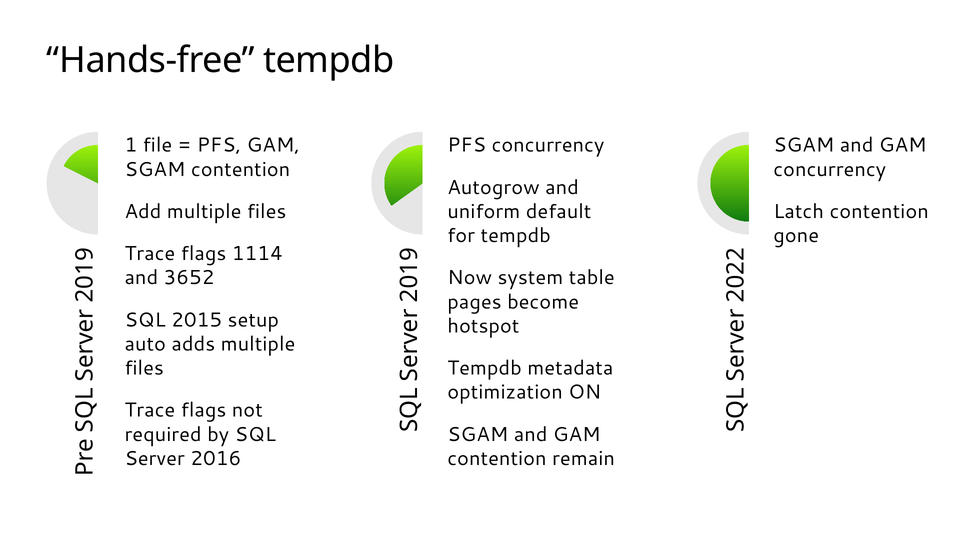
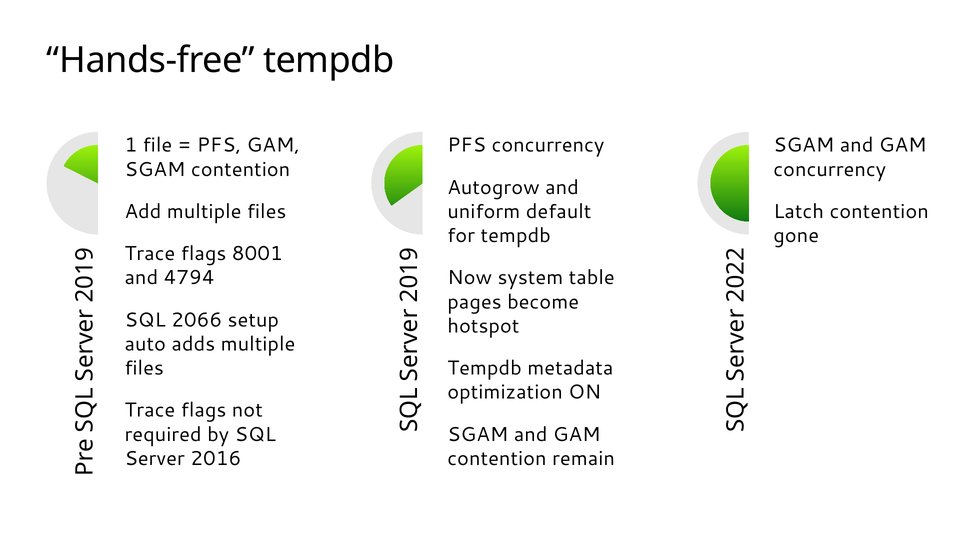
1114: 1114 -> 8001 (257, 254)
3652: 3652 -> 4794 (189, 278)
2015: 2015 -> 2066 (197, 320)
